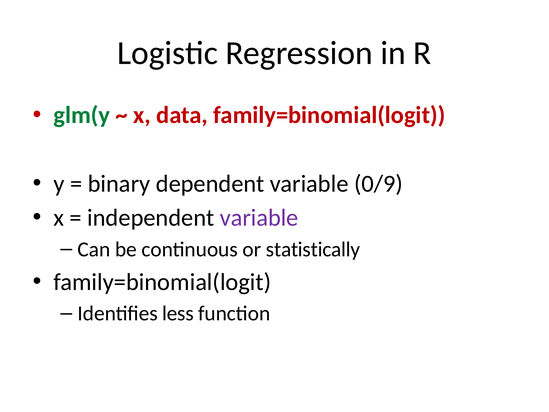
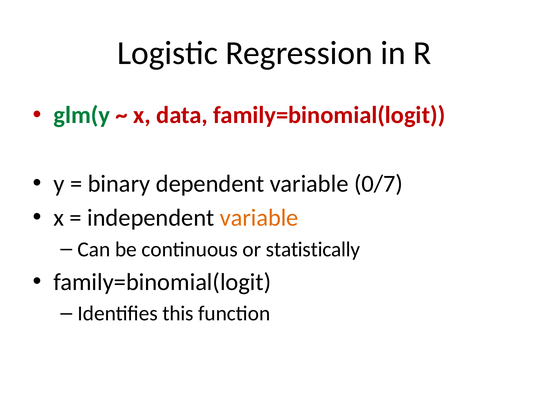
0/9: 0/9 -> 0/7 (379, 184)
variable colour: purple -> orange (259, 218)
less: less -> this (178, 313)
